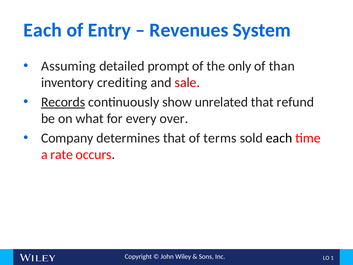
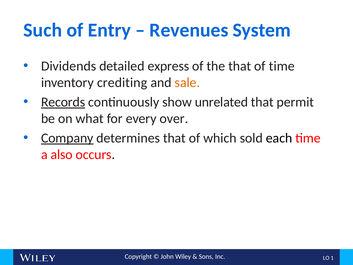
Each: Each -> Such (43, 30)
Assuming: Assuming -> Dividends (69, 66)
prompt: prompt -> express (168, 66)
the only: only -> that (240, 66)
of than: than -> time (282, 66)
sale colour: red -> orange (187, 82)
refund: refund -> permit (295, 102)
Company underline: none -> present (67, 138)
terms: terms -> which (220, 138)
rate: rate -> also (62, 154)
